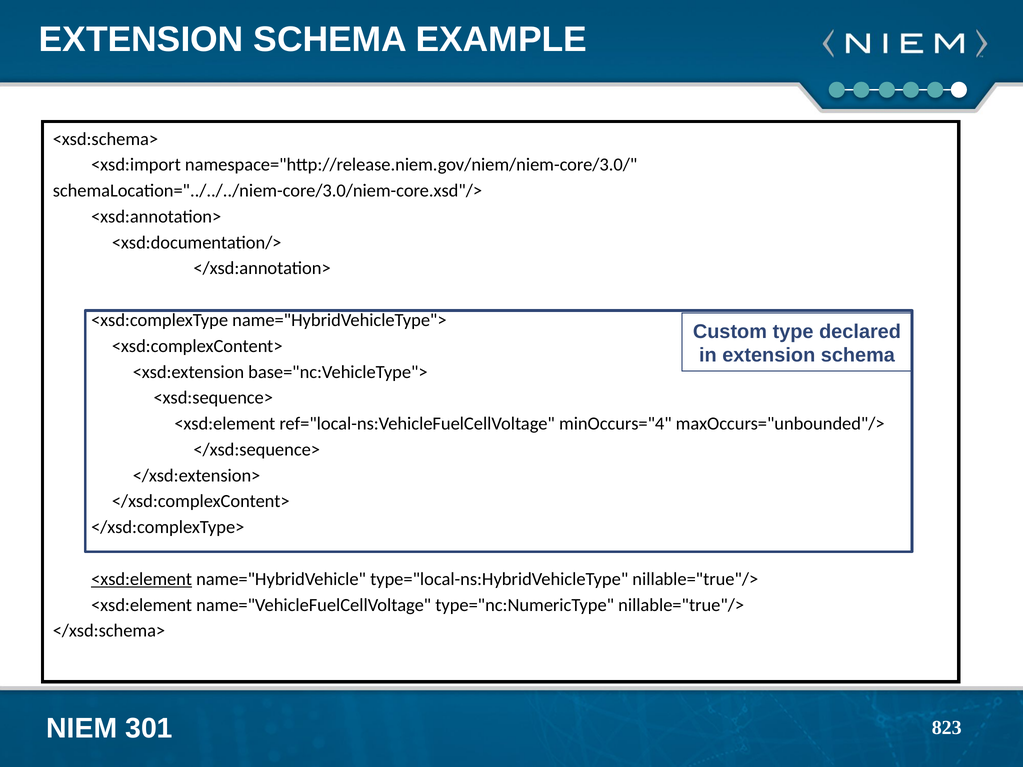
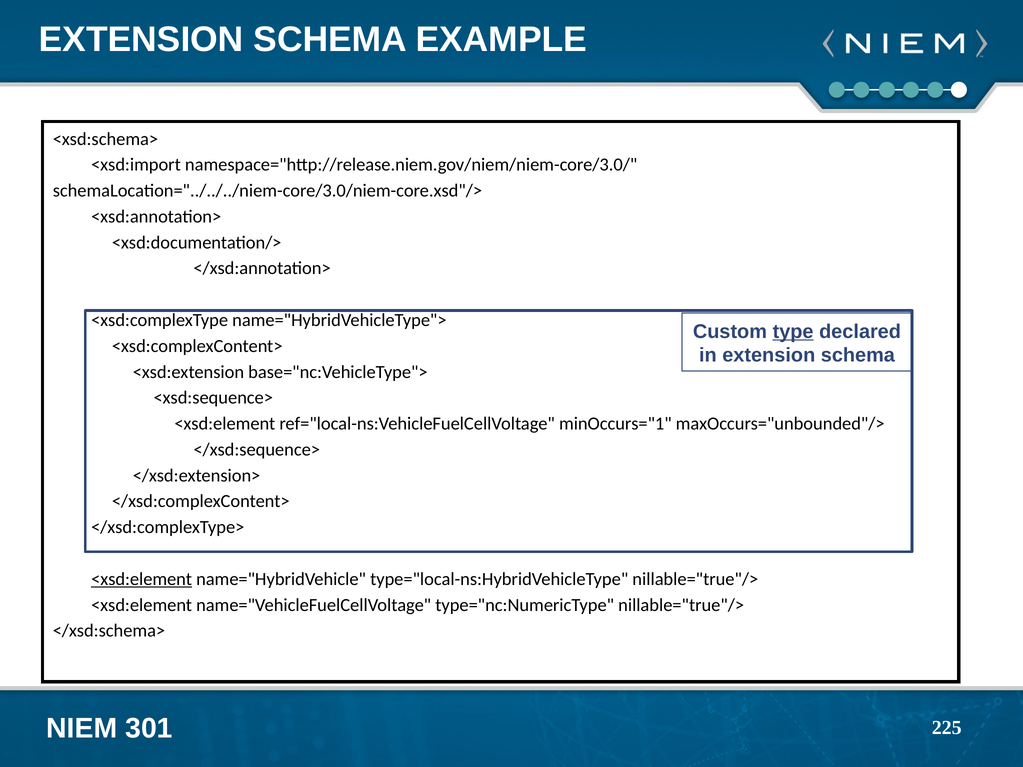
type underline: none -> present (793, 332)
minOccurs="4: minOccurs="4 -> minOccurs="1 (615, 424)
823: 823 -> 225 (947, 728)
